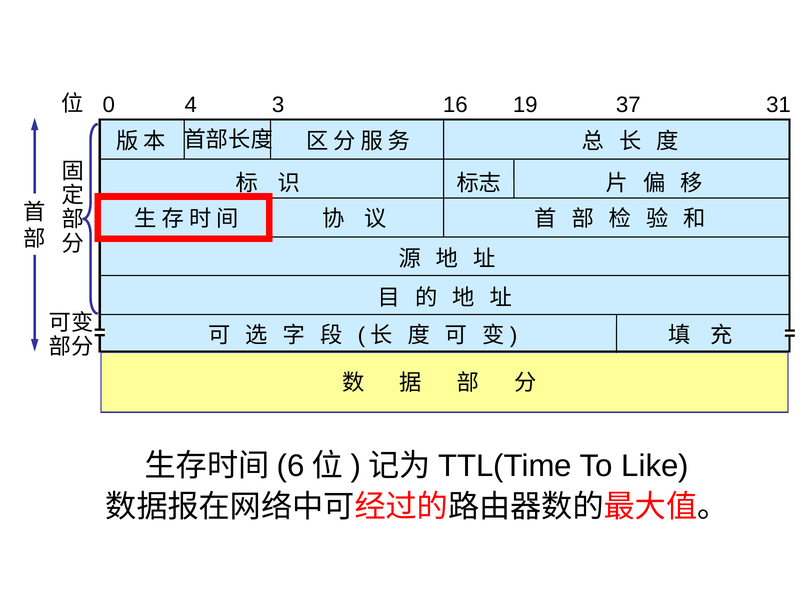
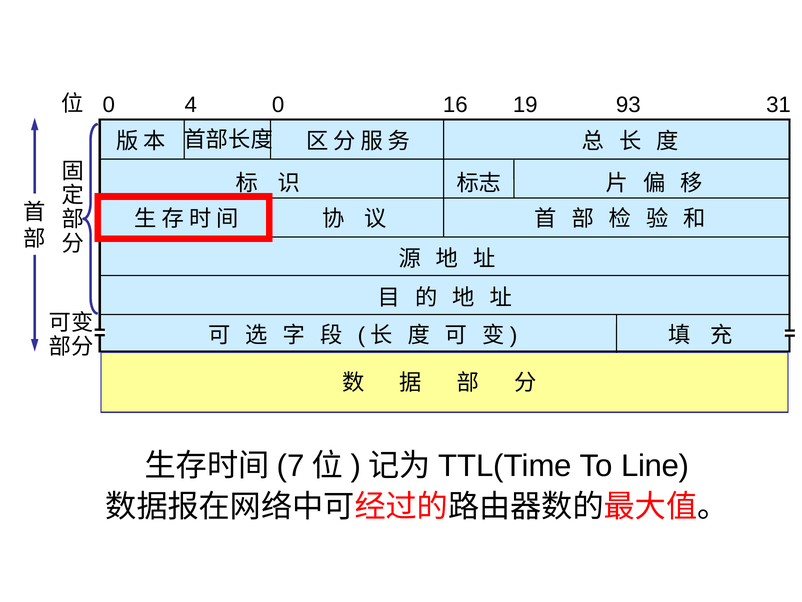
4 3: 3 -> 0 (278, 105)
37: 37 -> 93 (628, 105)
6: 6 -> 7 (291, 465)
Like: Like -> Line (655, 465)
